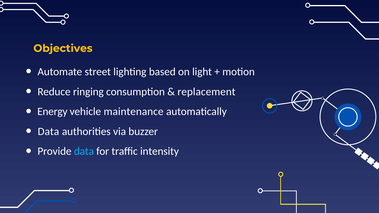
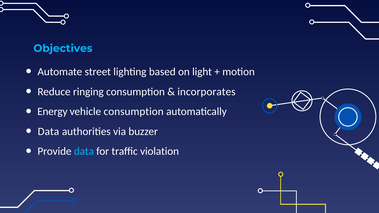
Objectives colour: yellow -> light blue (63, 48)
replacement: replacement -> incorporates (206, 92)
vehicle maintenance: maintenance -> consumption (134, 112)
intensity: intensity -> violation (160, 151)
